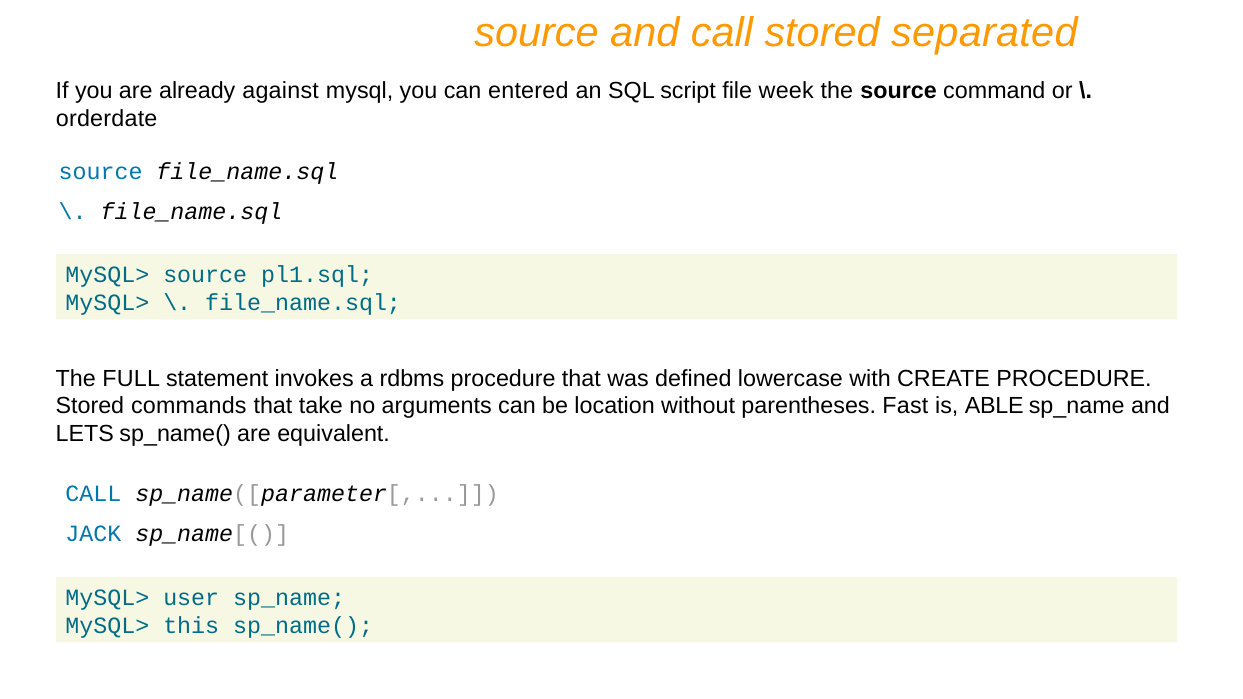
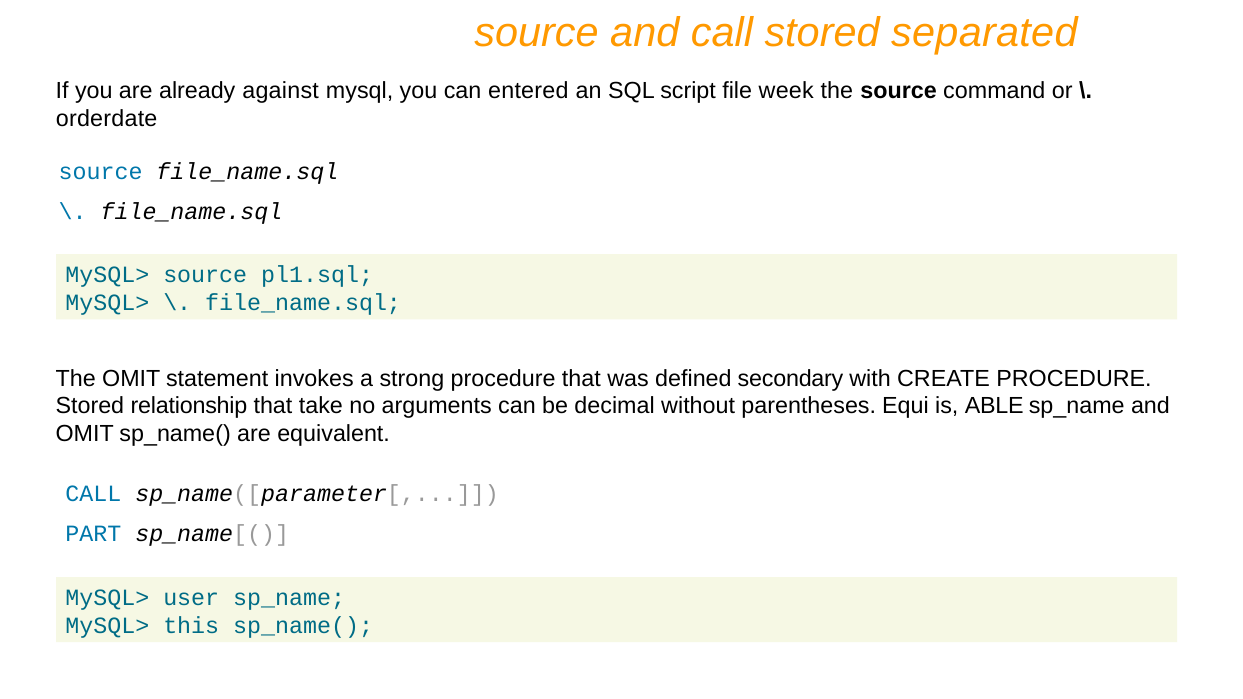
The FULL: FULL -> OMIT (131, 378)
rdbms: rdbms -> strong (412, 378)
lowercase: lowercase -> secondary (791, 378)
commands: commands -> relationship (189, 406)
location: location -> decimal (615, 406)
Fast: Fast -> Equi (905, 406)
LETS: LETS -> OMIT (85, 434)
JACK: JACK -> PART (93, 534)
